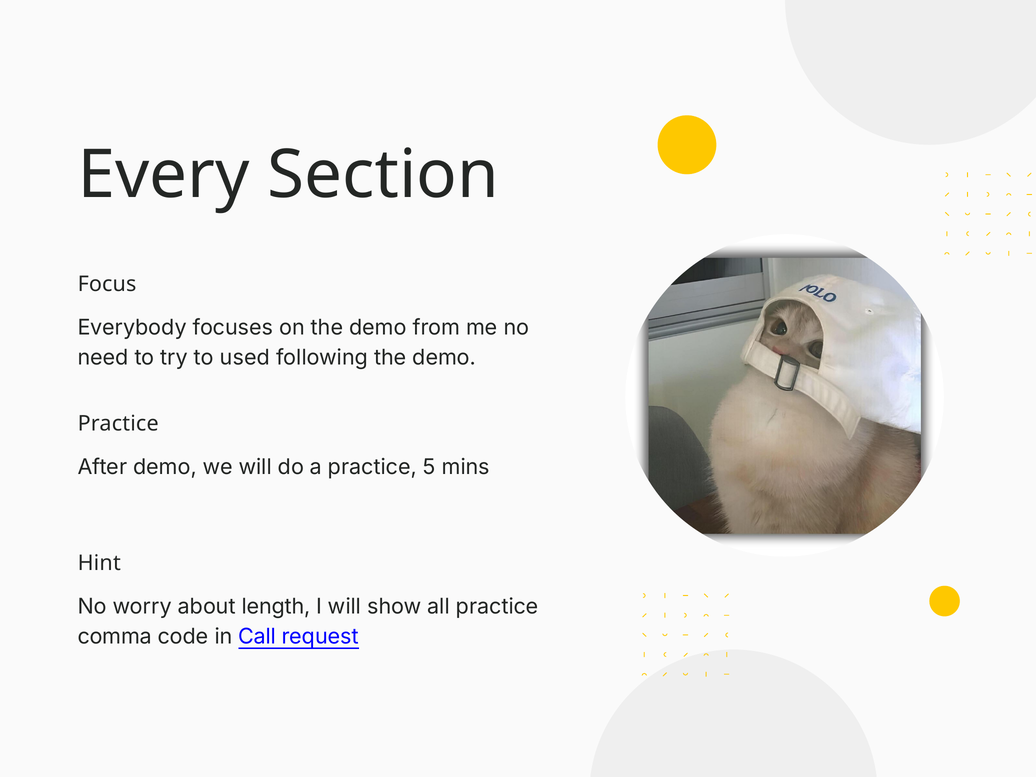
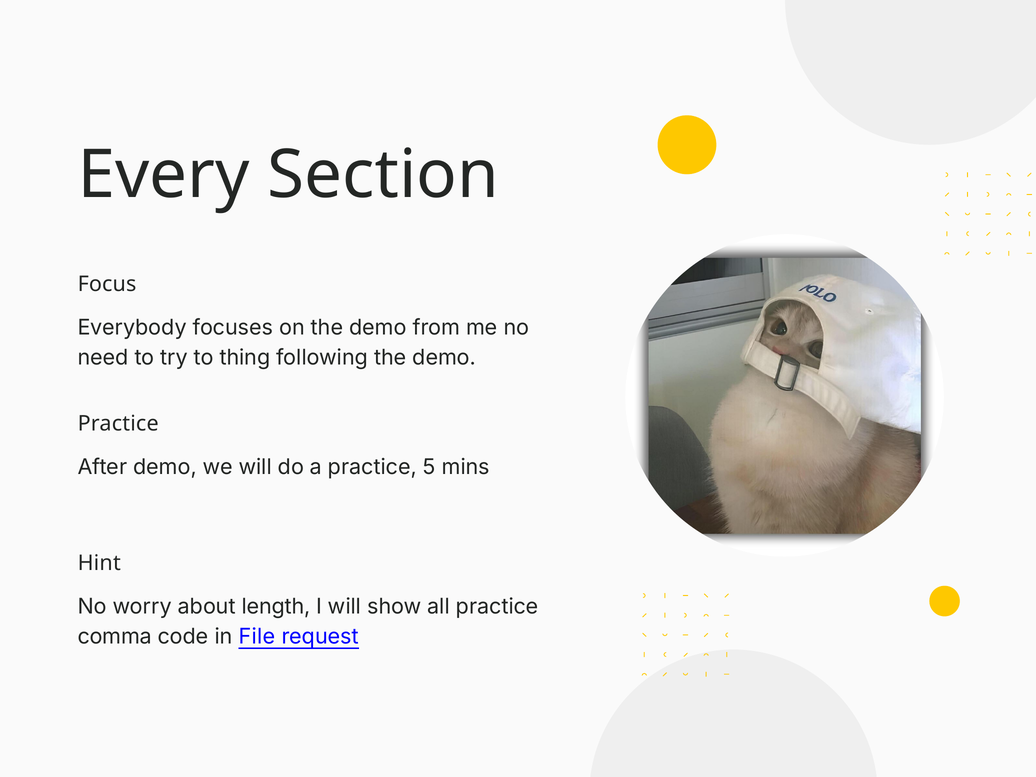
used: used -> thing (245, 358)
Call: Call -> File (257, 637)
